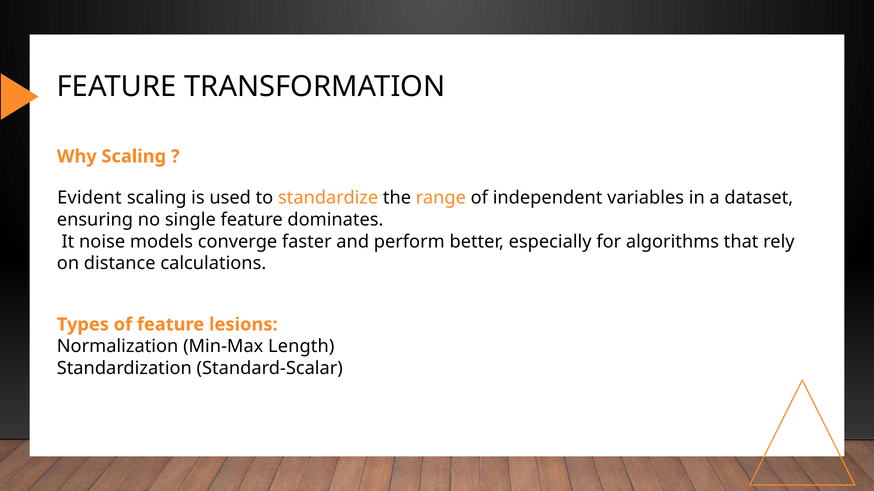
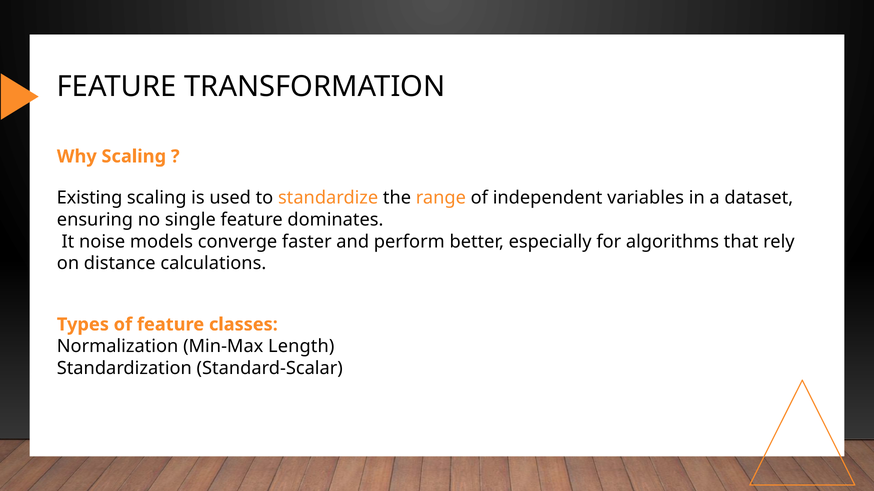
Evident: Evident -> Existing (90, 198)
lesions: lesions -> classes (243, 325)
